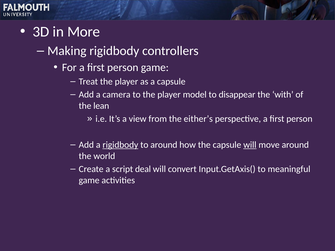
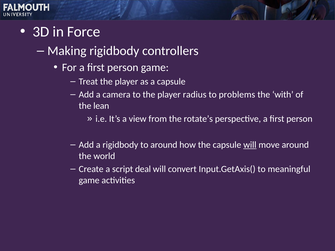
More: More -> Force (84, 32)
model: model -> radius (195, 95)
disappear: disappear -> problems (237, 95)
either’s: either’s -> rotate’s (198, 119)
rigidbody underline: present -> none (120, 145)
